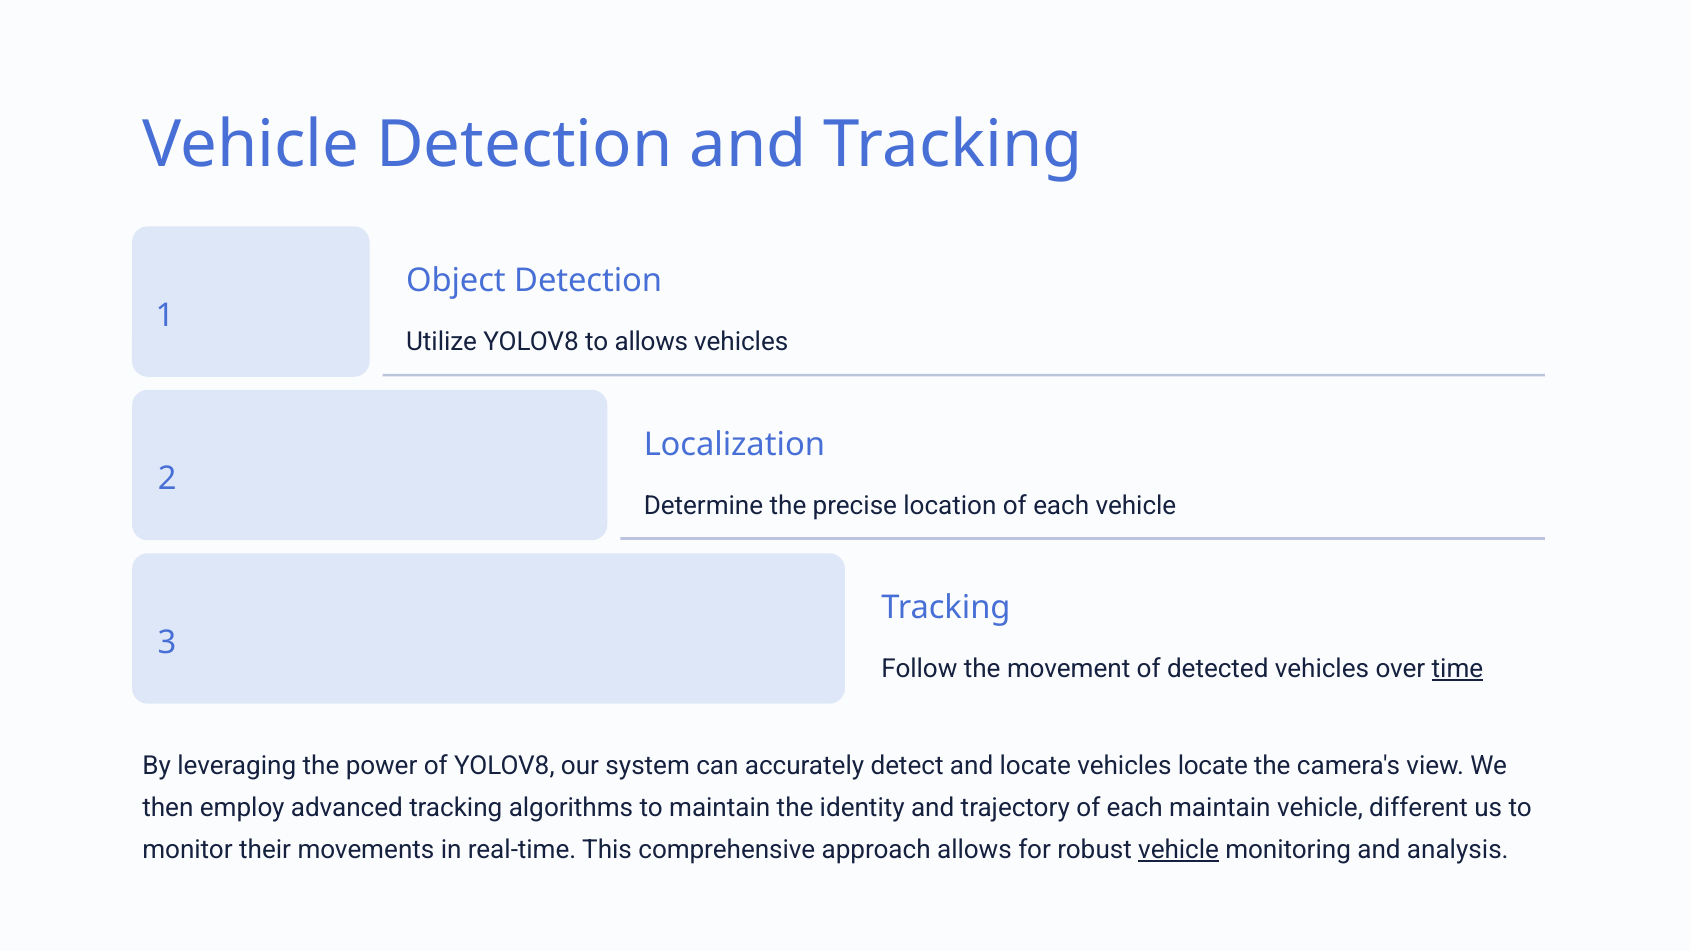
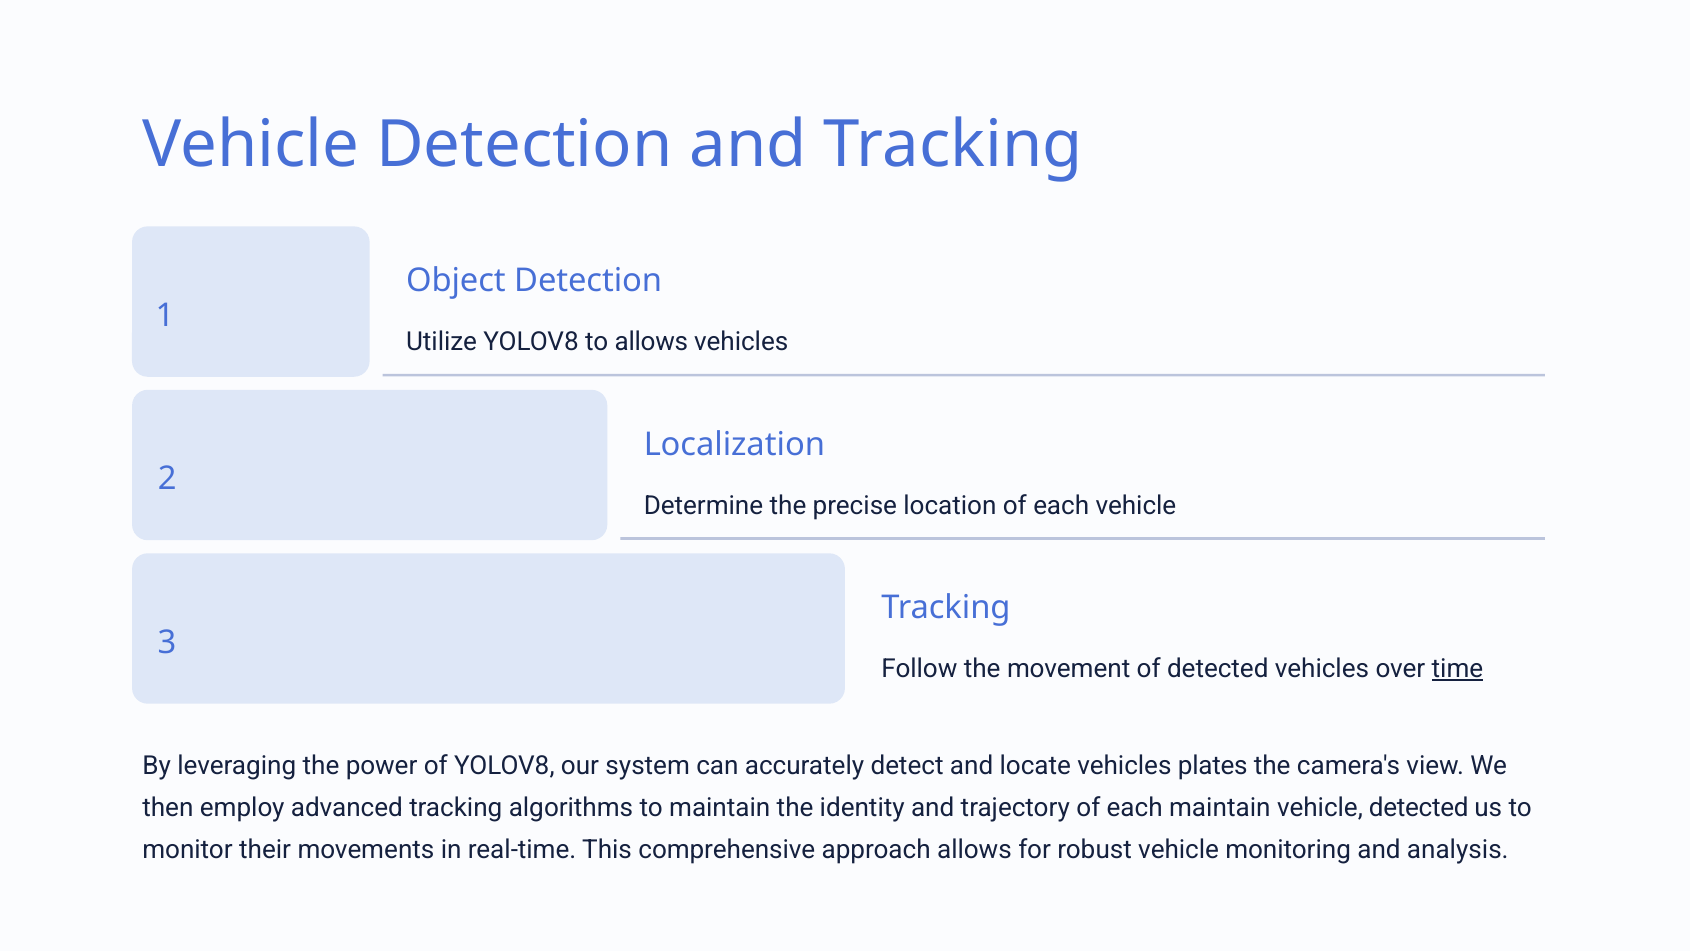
vehicles locate: locate -> plates (1213, 766)
vehicle different: different -> detected (1419, 808)
vehicle underline: present -> none (1179, 849)
